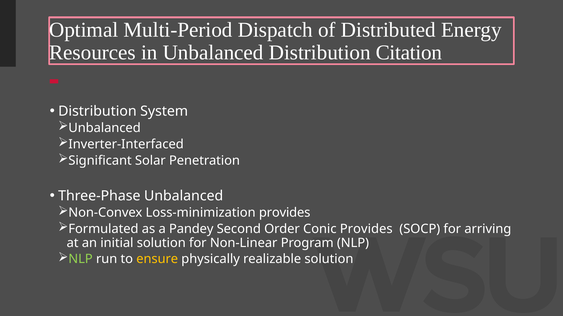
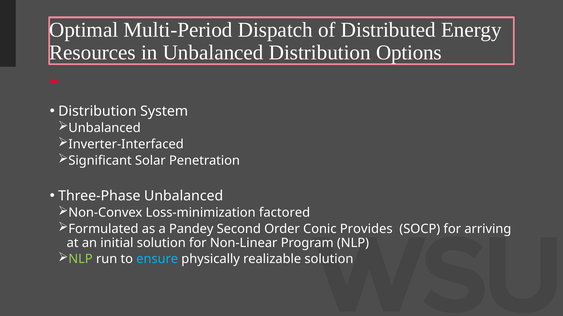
Citation: Citation -> Options (409, 53)
Loss-minimization provides: provides -> factored (285, 213)
ensure colour: yellow -> light blue (157, 260)
